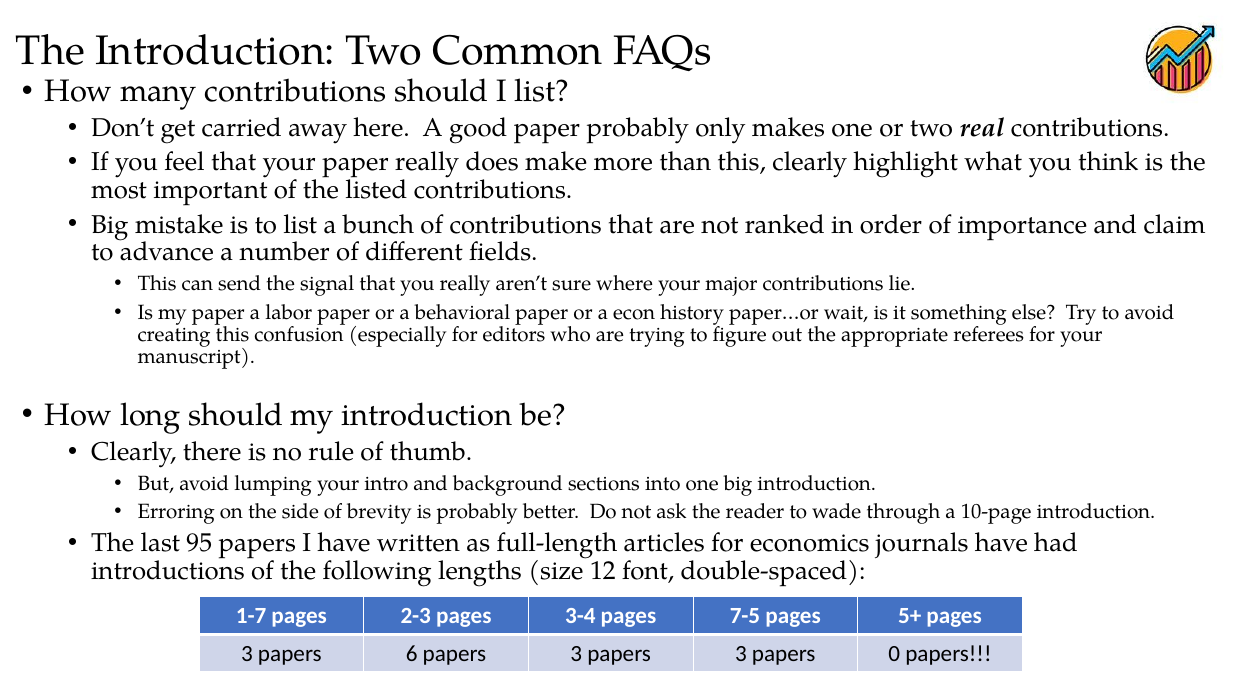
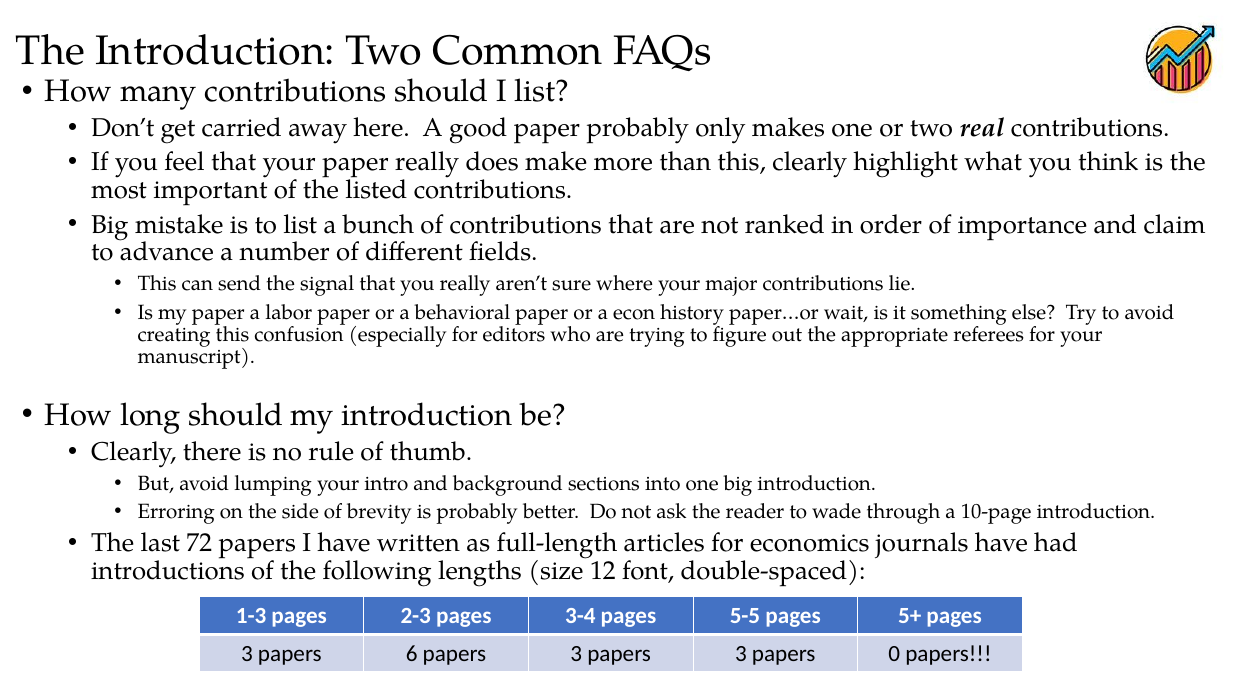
95: 95 -> 72 (199, 543)
1-7: 1-7 -> 1-3 (251, 616)
7-5: 7-5 -> 5-5 (745, 616)
